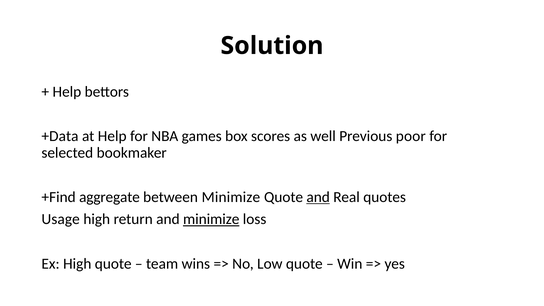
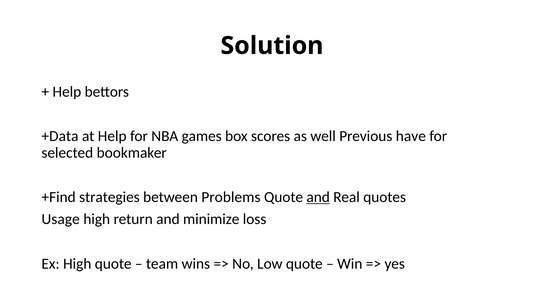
poor: poor -> have (411, 136)
aggregate: aggregate -> strategies (109, 197)
between Minimize: Minimize -> Problems (231, 197)
minimize underline: present -> none (211, 219)
